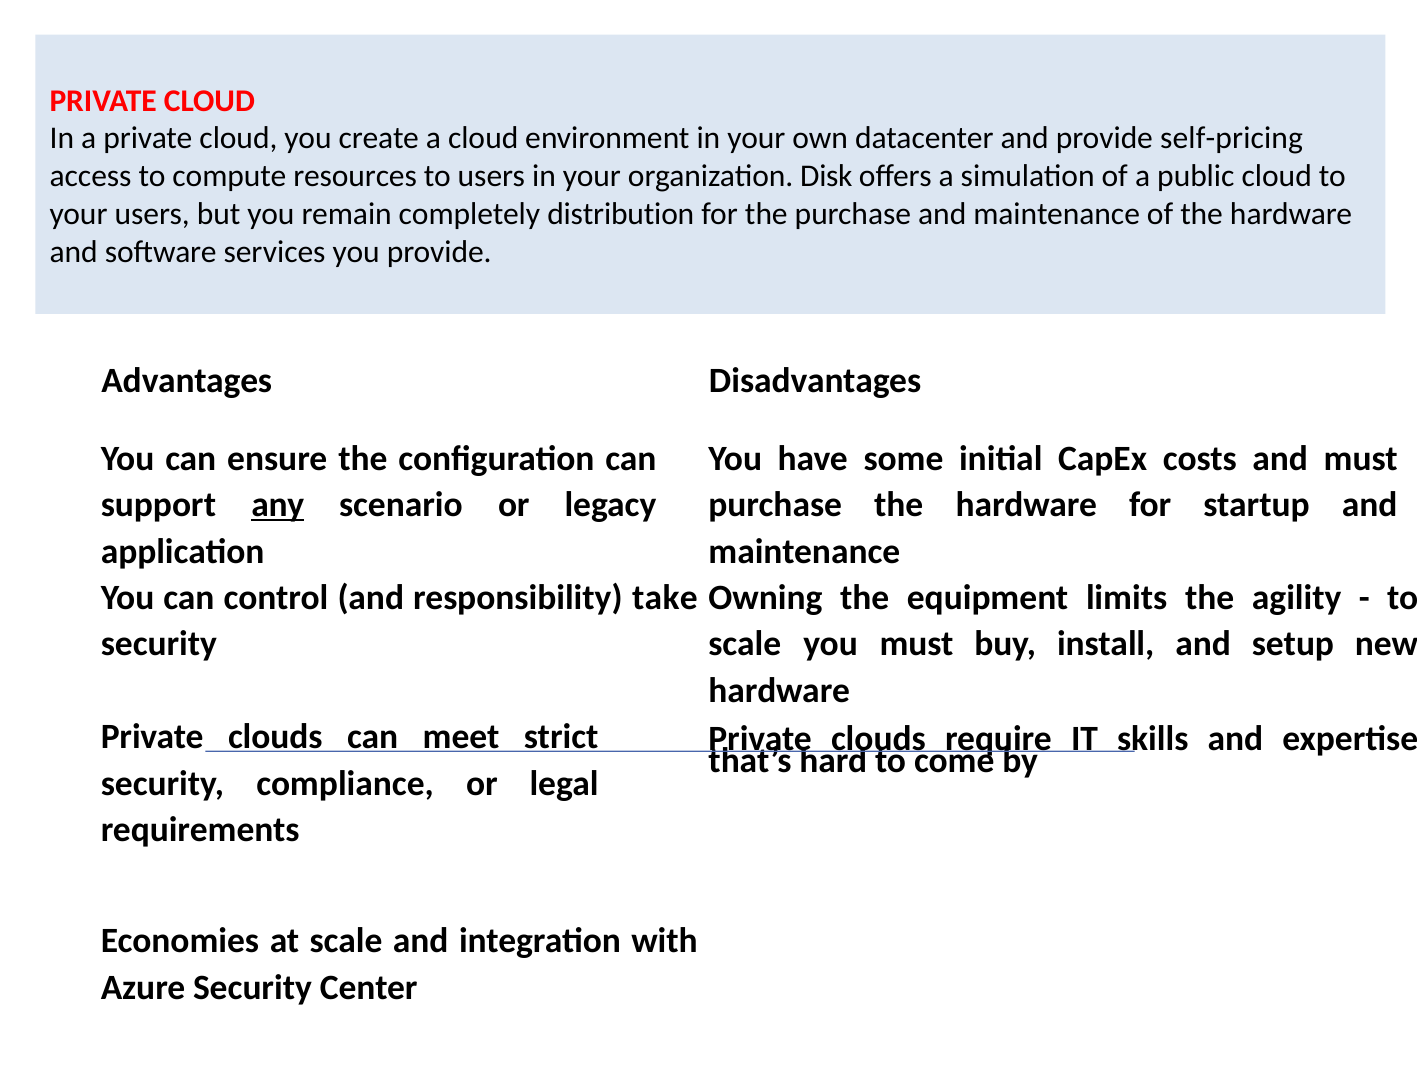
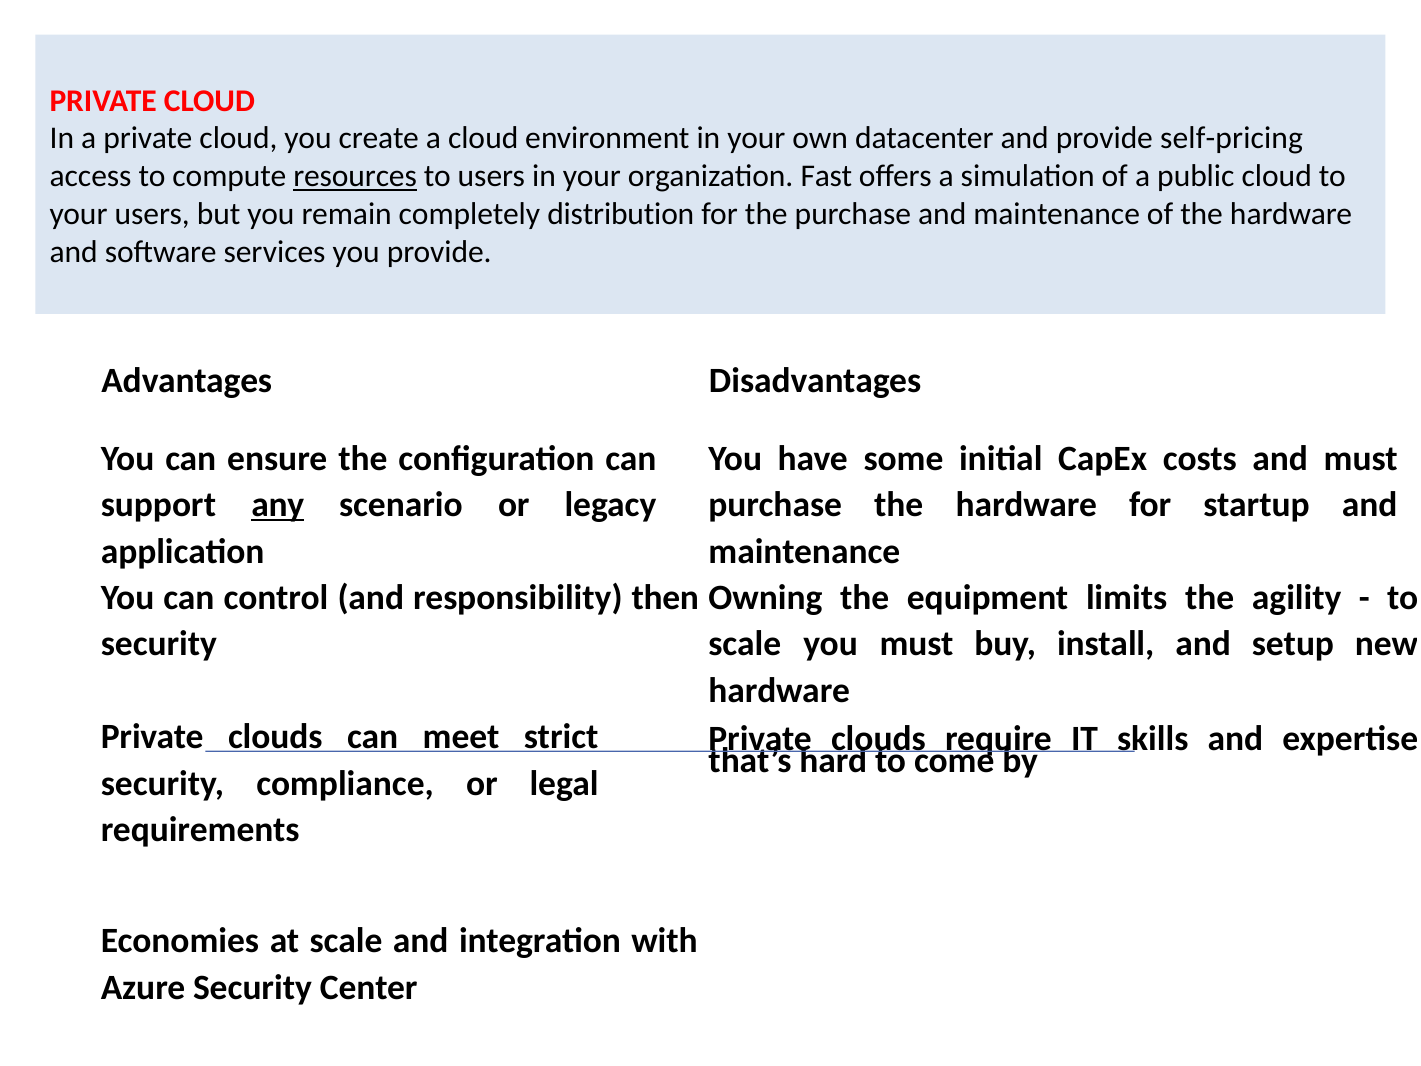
resources underline: none -> present (355, 176)
Disk: Disk -> Fast (826, 176)
take: take -> then (665, 598)
